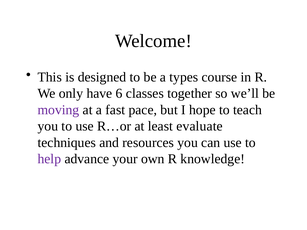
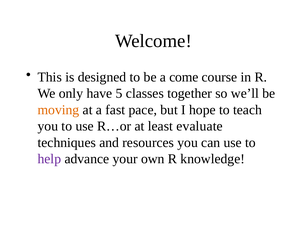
types: types -> come (184, 77)
6: 6 -> 5 (119, 94)
moving colour: purple -> orange (58, 110)
